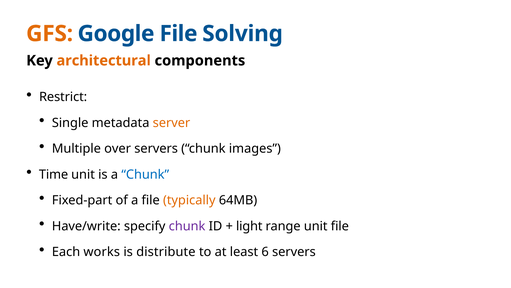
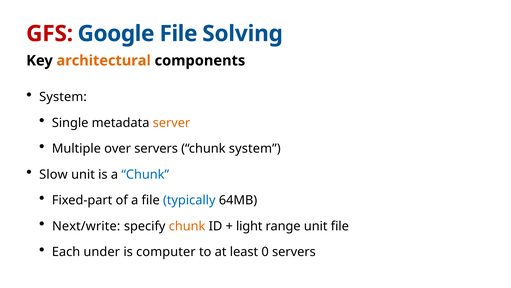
GFS colour: orange -> red (50, 34)
Restrict: Restrict -> System (63, 97)
chunk images: images -> system (255, 148)
Time: Time -> Slow (53, 174)
typically colour: orange -> blue (189, 200)
Have/write: Have/write -> Next/write (86, 226)
chunk colour: purple -> orange (187, 226)
works: works -> under (102, 252)
distribute: distribute -> computer (166, 252)
6: 6 -> 0 (265, 252)
